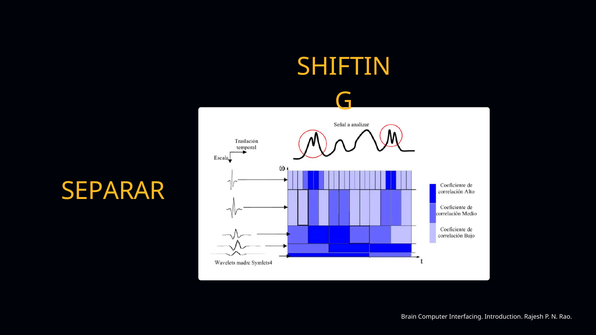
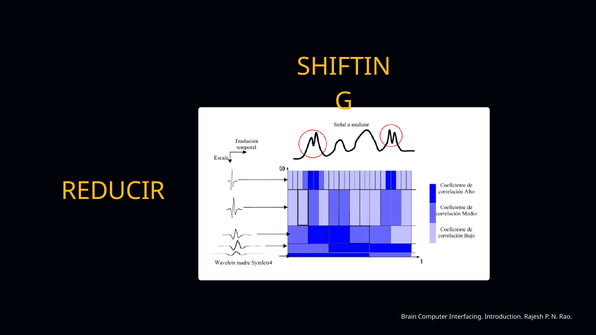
SEPARAR: SEPARAR -> REDUCIR (113, 191)
